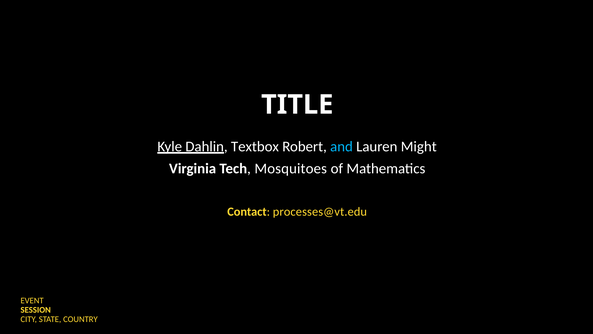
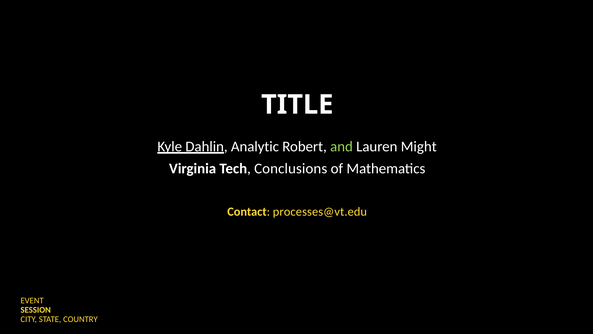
Textbox: Textbox -> Analytic (255, 146)
and colour: light blue -> light green (341, 146)
Mosquitoes: Mosquitoes -> Conclusions (291, 168)
